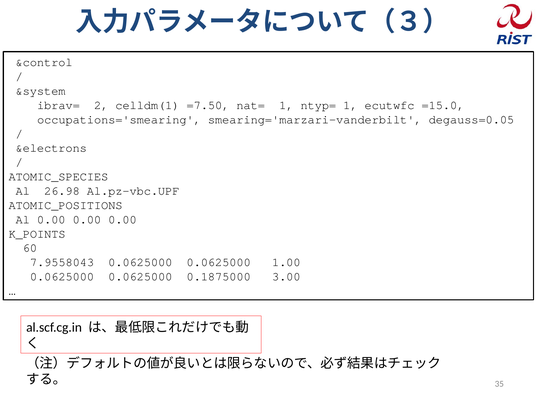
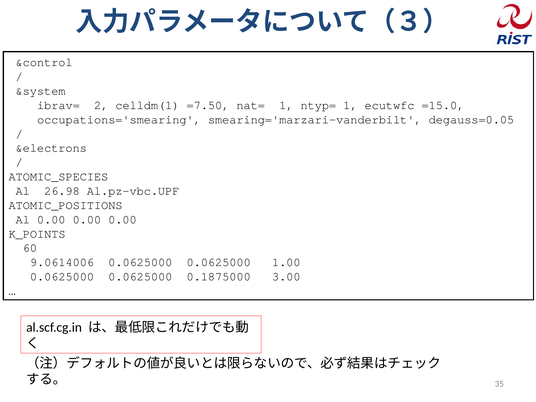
7.9558043: 7.9558043 -> 9.0614006 (62, 262)
